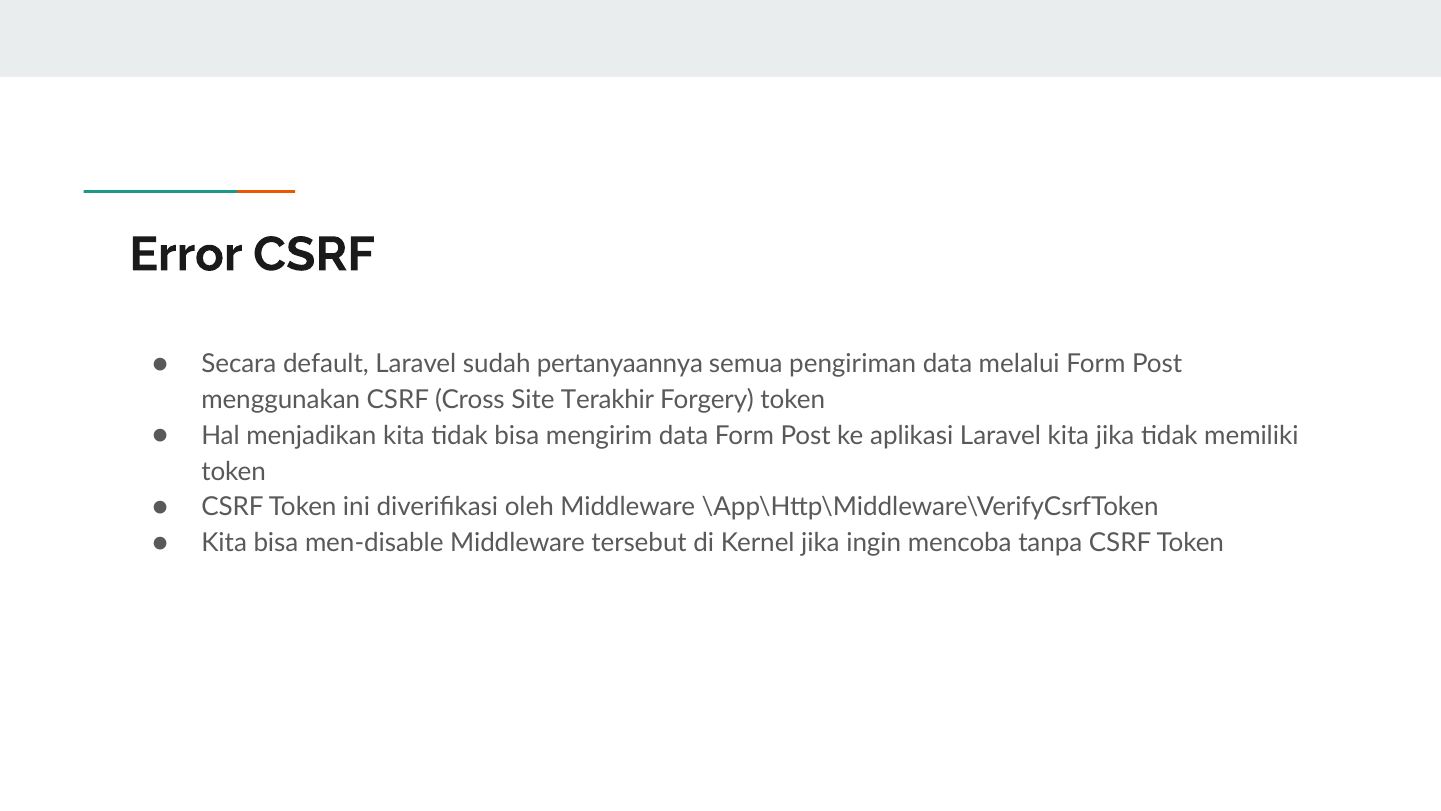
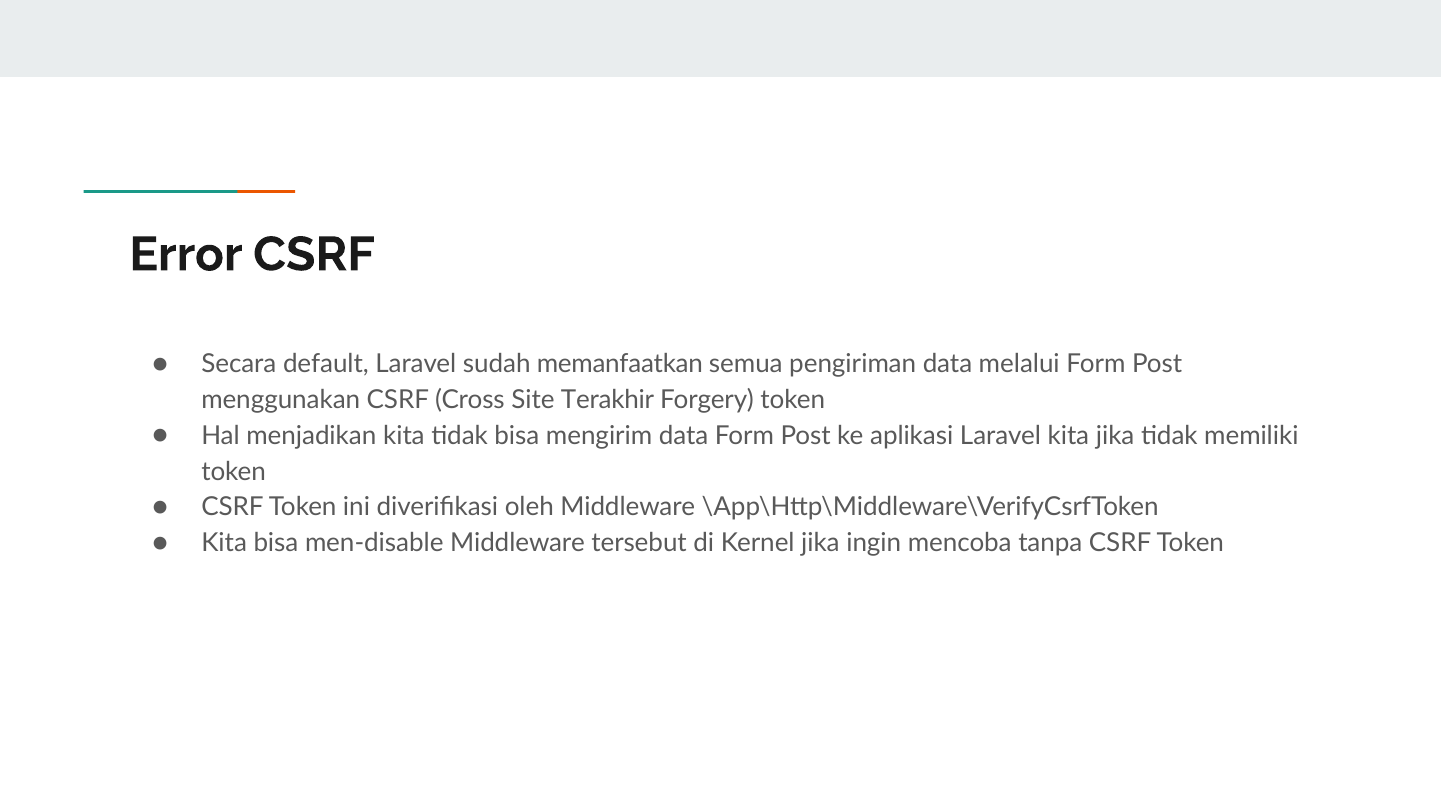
pertanyaannya: pertanyaannya -> memanfaatkan (620, 364)
